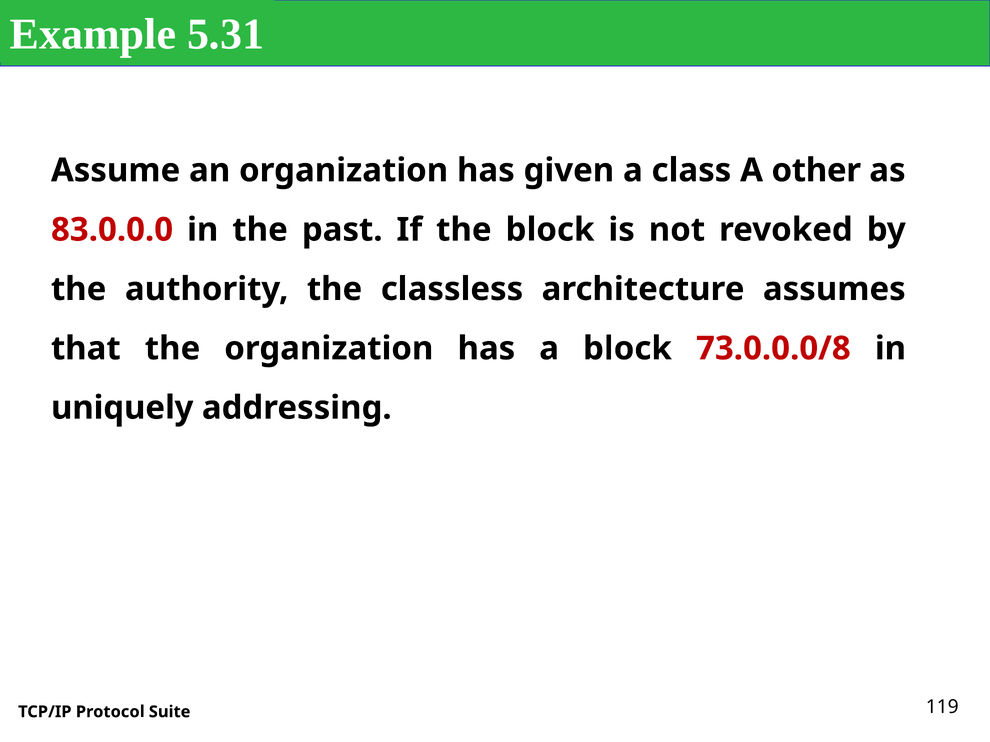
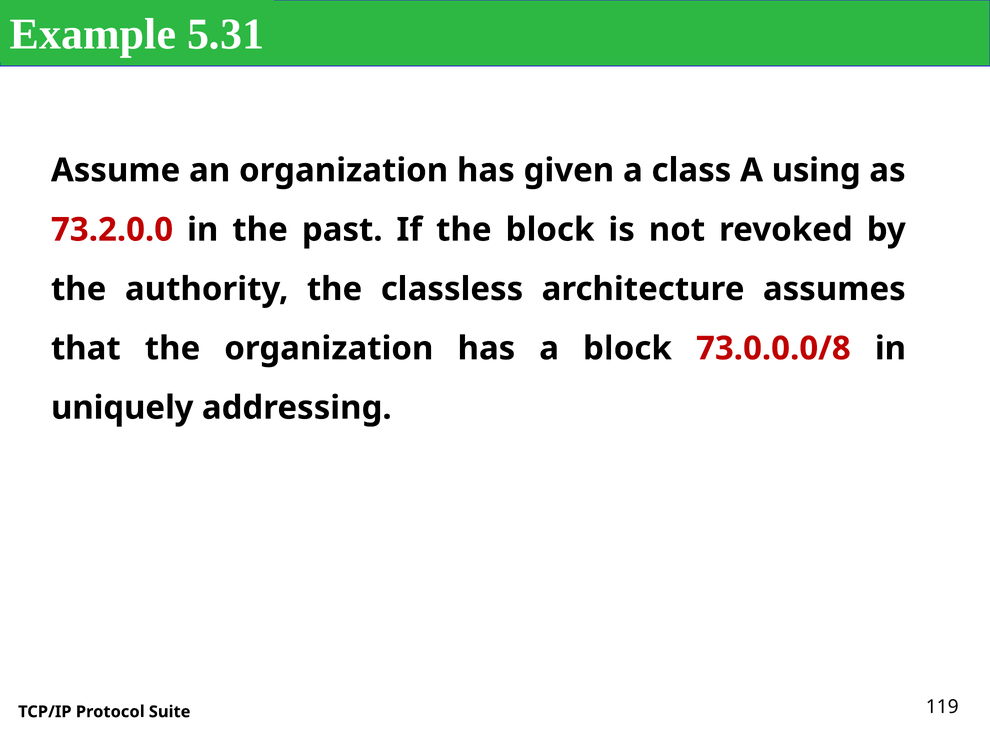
other: other -> using (816, 171)
83.0.0.0: 83.0.0.0 -> 73.2.0.0 (112, 230)
